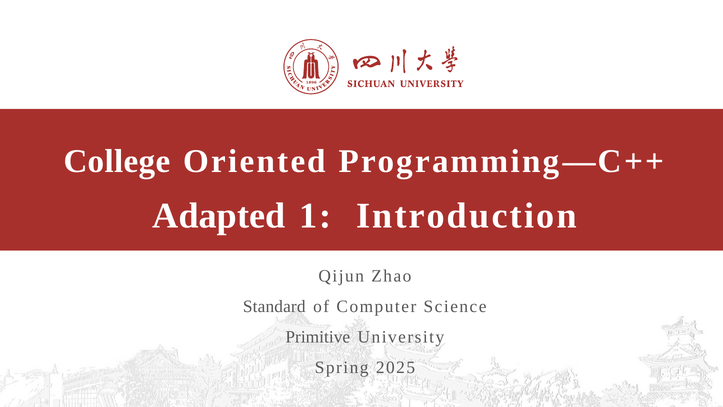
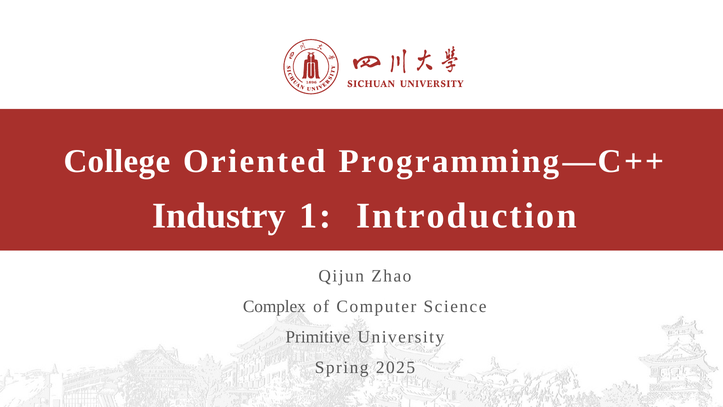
Adapted: Adapted -> Industry (219, 216)
Standard: Standard -> Complex (274, 306)
